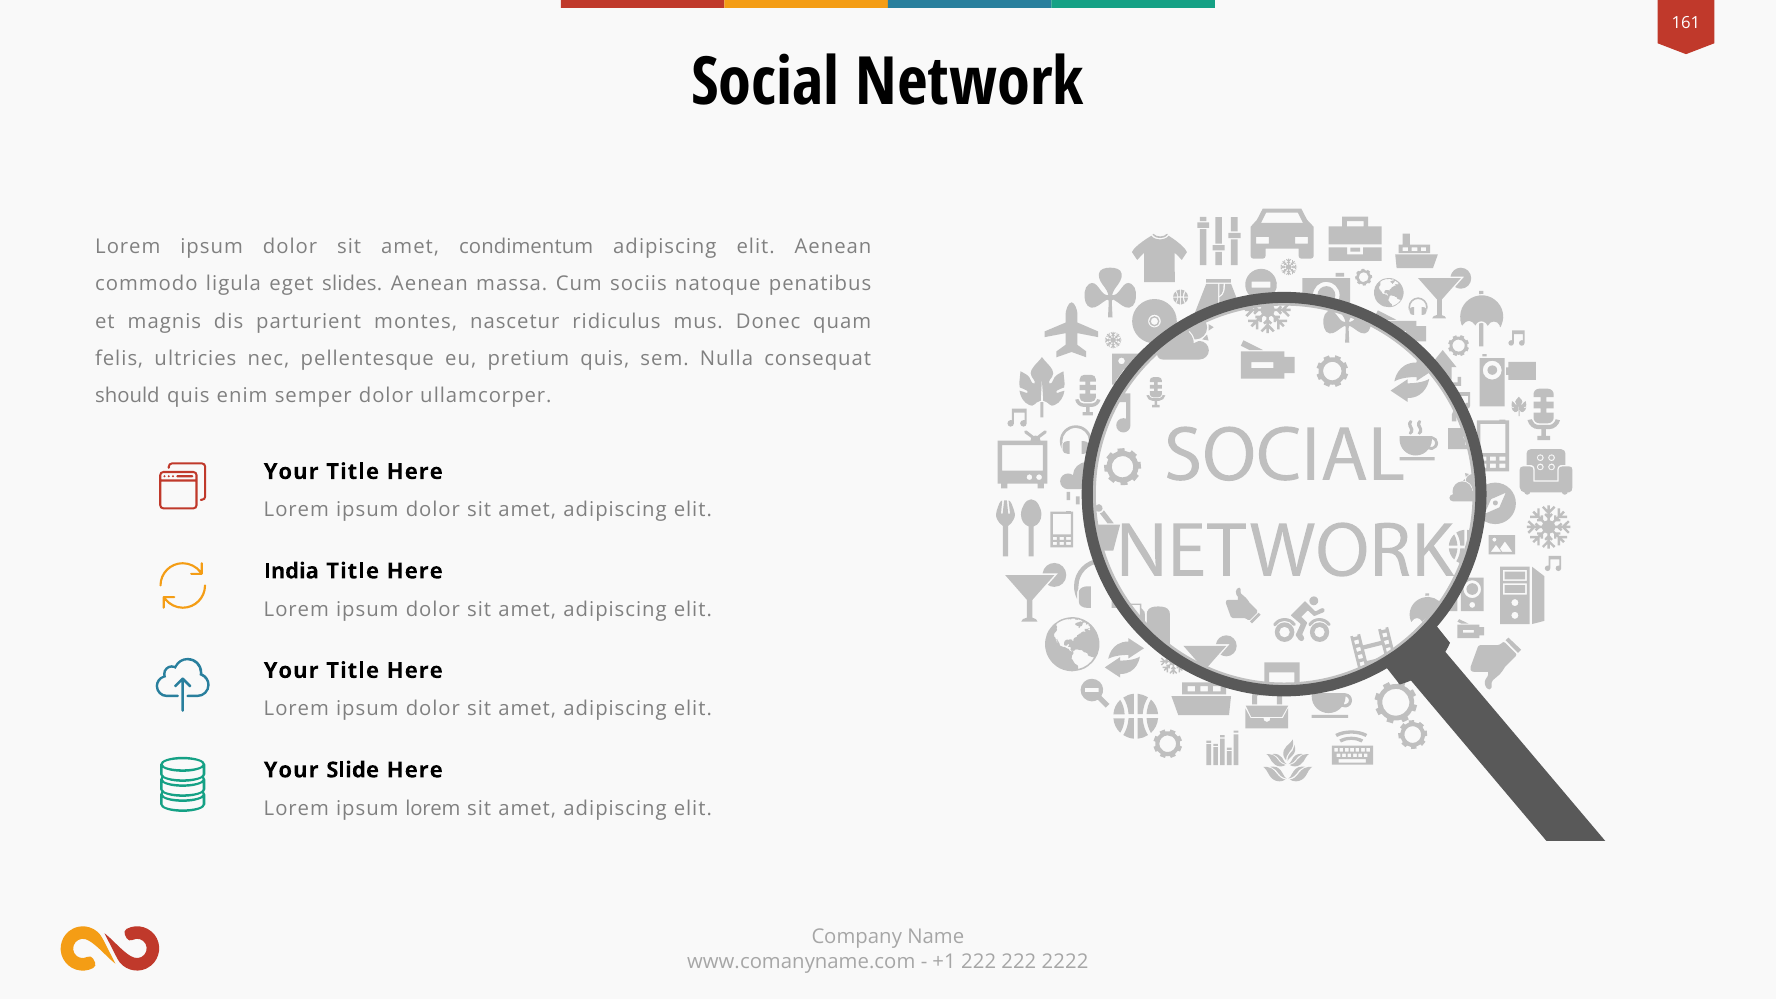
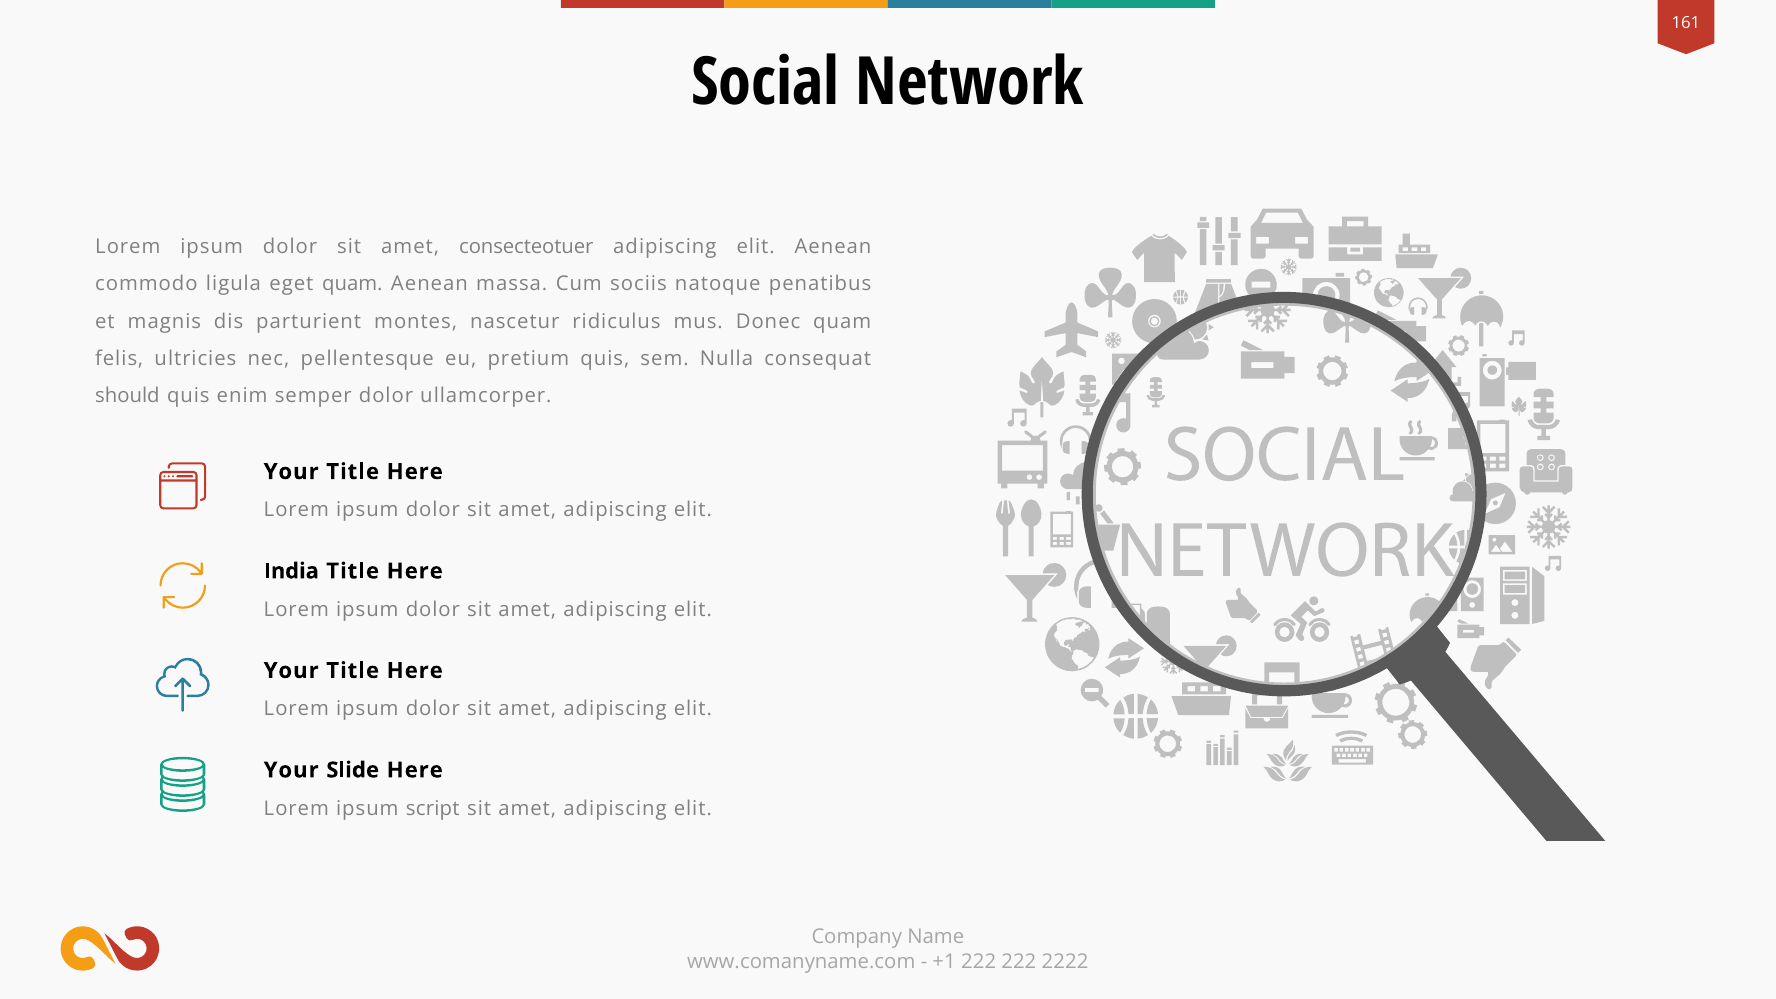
condimentum: condimentum -> consecteotuer (526, 247)
eget slides: slides -> quam (352, 284)
ipsum lorem: lorem -> script (433, 808)
